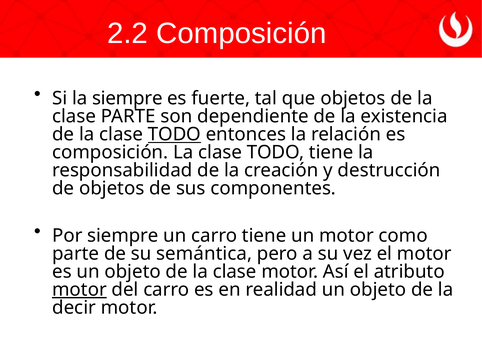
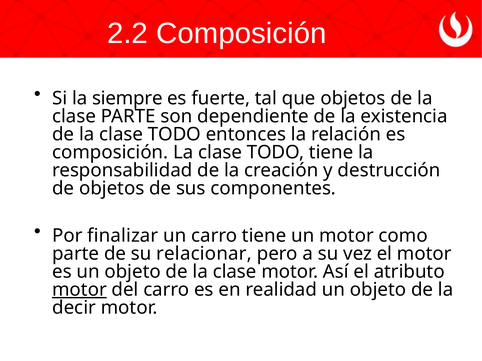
TODO underline: present -> none (174, 135)
Por siempre: siempre -> finalizar (123, 236)
semántica: semántica -> relacionar (204, 254)
